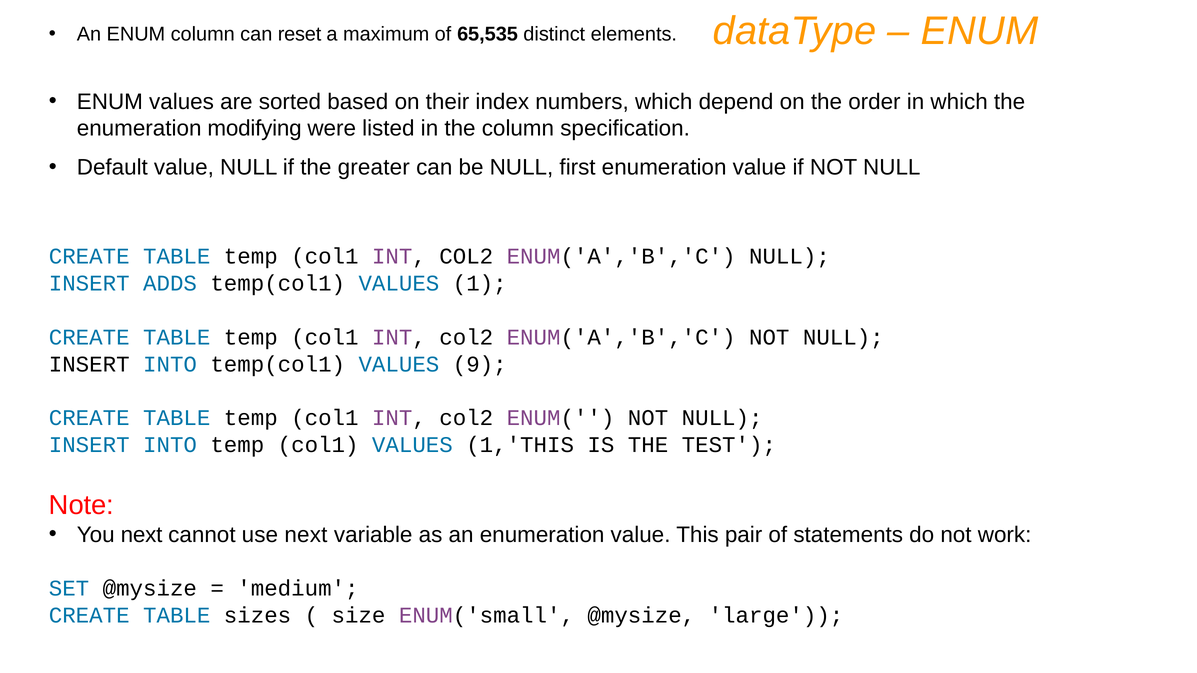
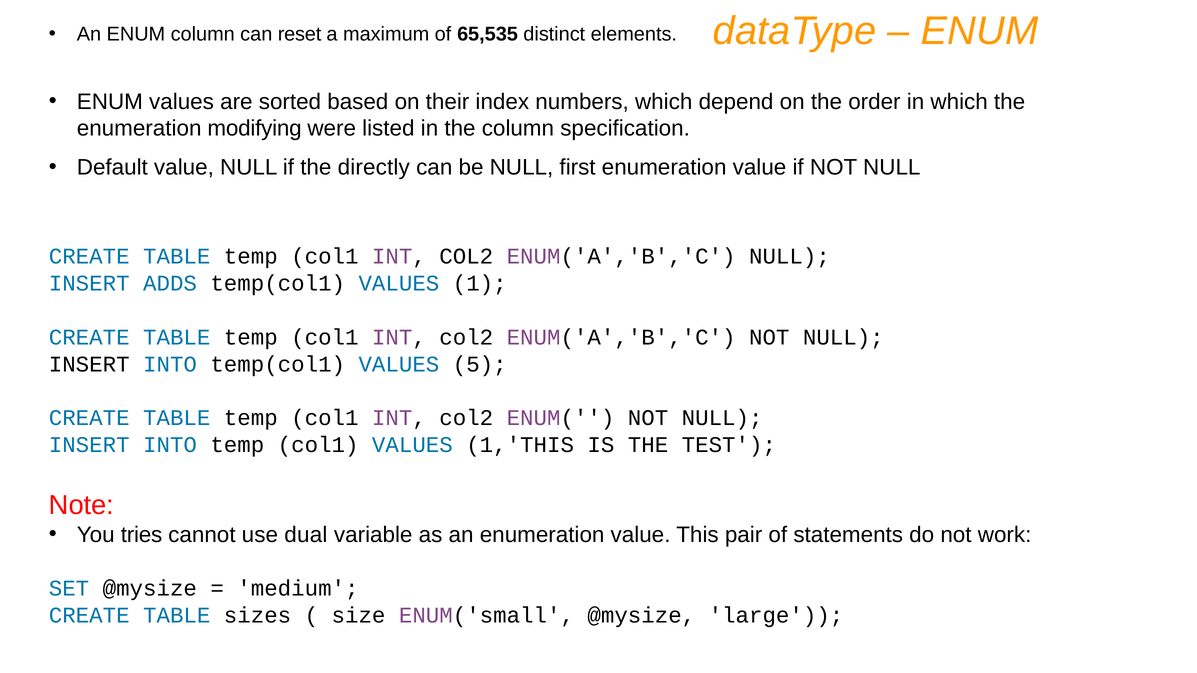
greater: greater -> directly (374, 168)
9: 9 -> 5 (480, 364)
You next: next -> tries (142, 535)
use next: next -> dual (306, 535)
